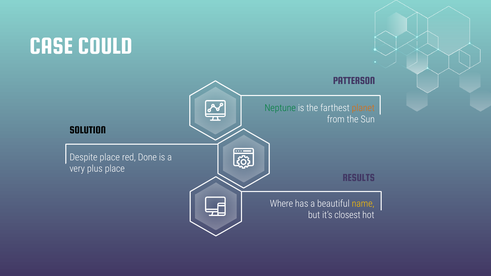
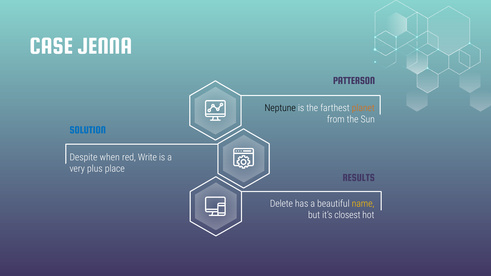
COULD: COULD -> JENNA (105, 46)
Neptune colour: green -> black (280, 108)
SOLUTION colour: black -> blue (88, 130)
Despite place: place -> when (110, 157)
Done: Done -> Write (147, 157)
Where: Where -> Delete (281, 204)
